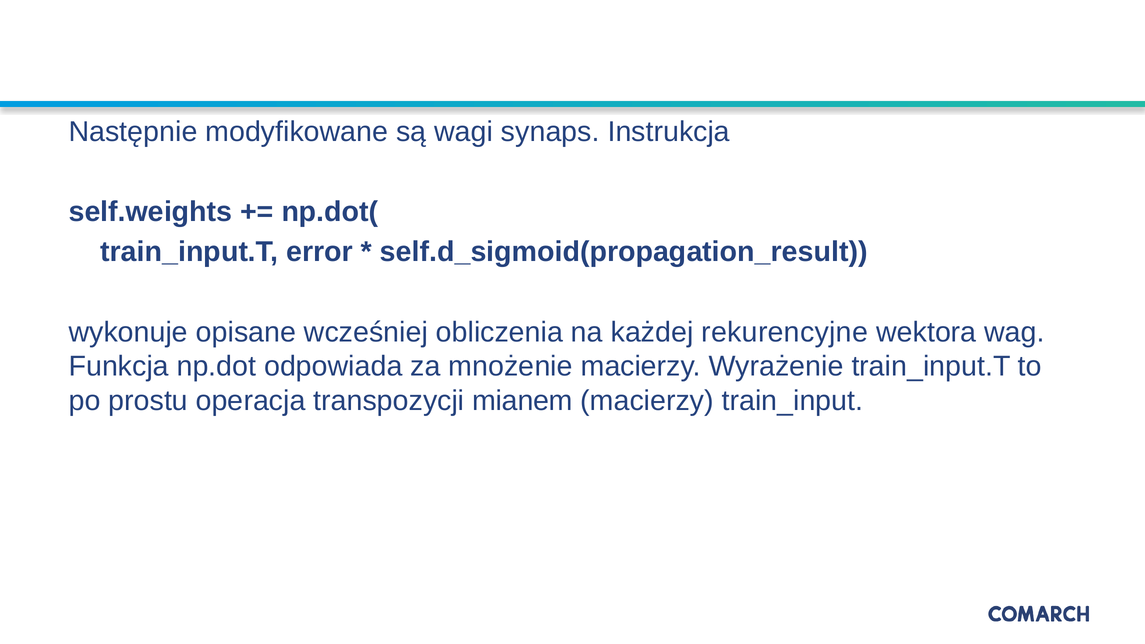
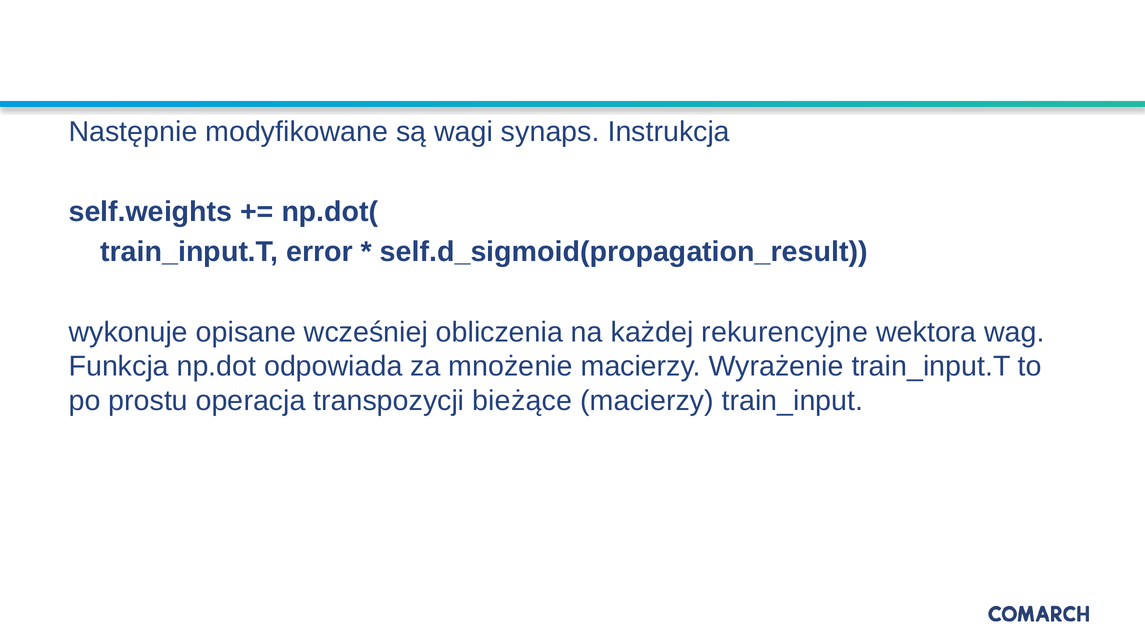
mianem: mianem -> bieżące (522, 401)
